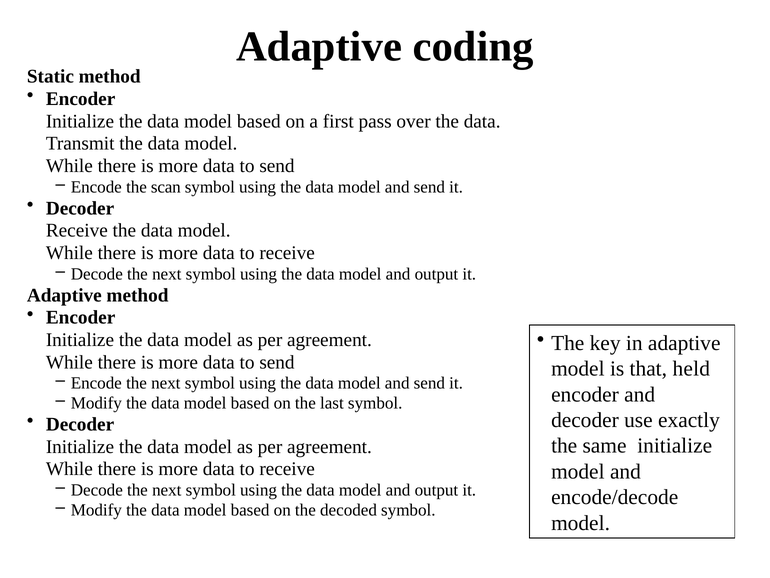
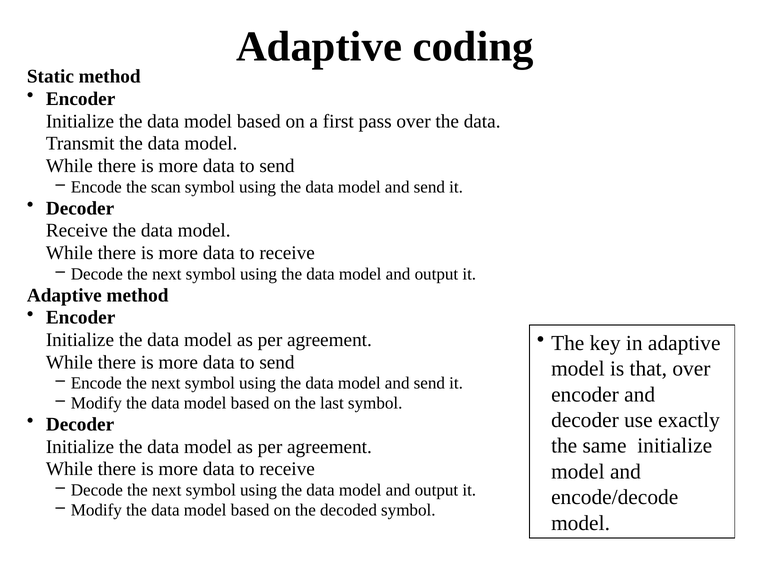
that held: held -> over (691, 368)
